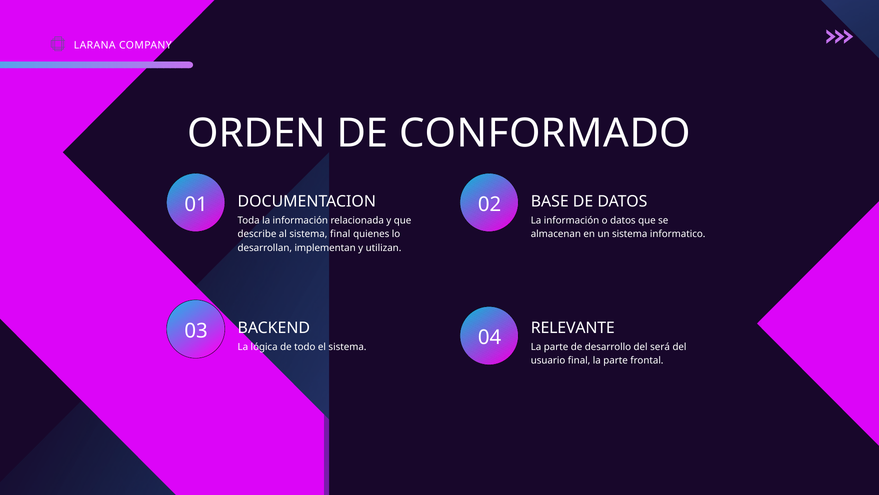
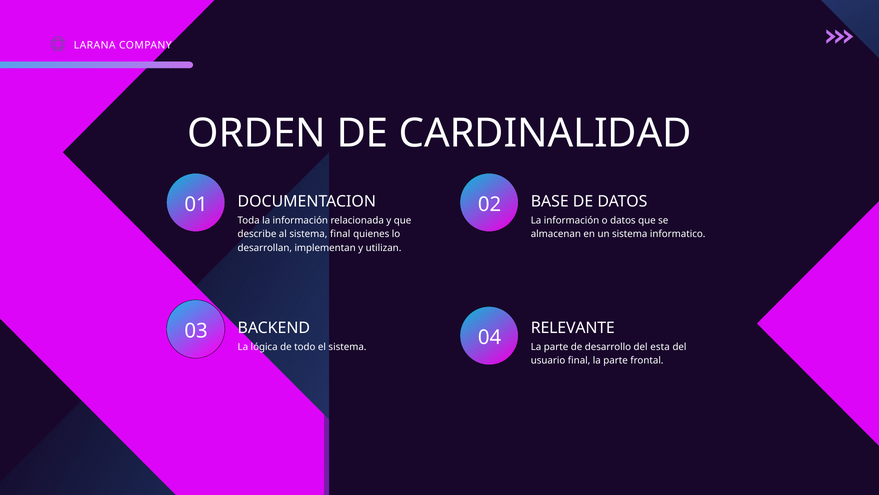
CONFORMADO: CONFORMADO -> CARDINALIDAD (545, 133)
será: será -> esta (660, 347)
